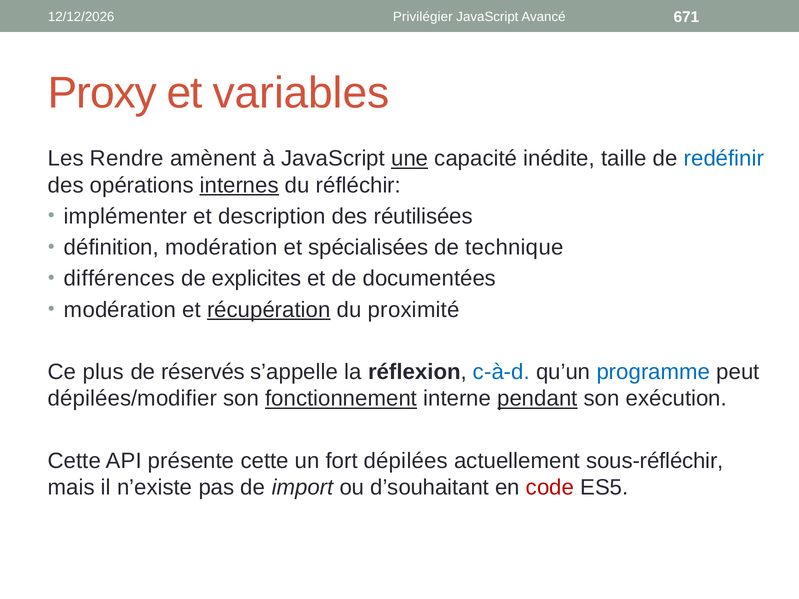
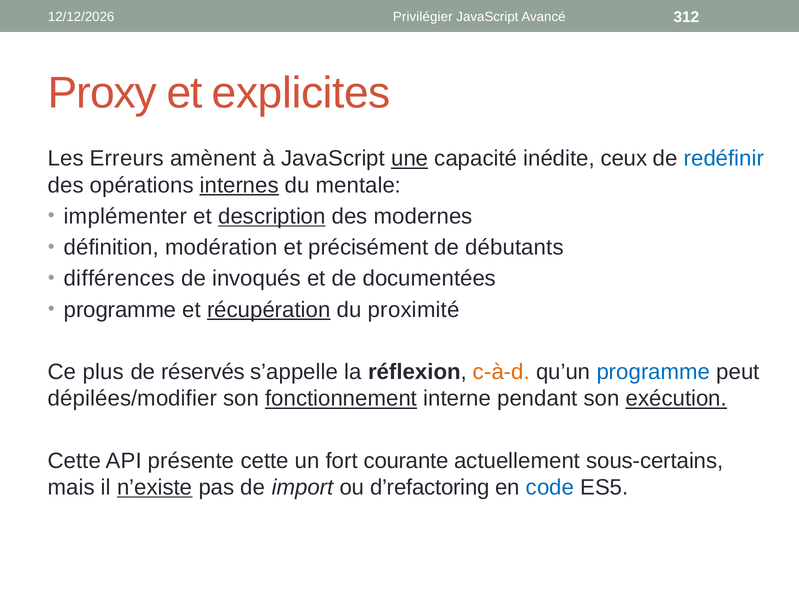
671: 671 -> 312 (686, 17)
variables: variables -> explicites (301, 93)
Rendre: Rendre -> Erreurs (127, 159)
taille: taille -> ceux (624, 159)
réfléchir: réfléchir -> mentale (358, 185)
description underline: none -> present (272, 217)
réutilisées: réutilisées -> modernes (423, 217)
spécialisées: spécialisées -> précisément (368, 248)
technique: technique -> débutants (514, 248)
explicites: explicites -> invoqués (257, 279)
modération: modération -> programme (120, 310)
c-à-d colour: blue -> orange (501, 372)
pendant underline: present -> none (537, 399)
exécution underline: none -> present (676, 399)
dépilées: dépilées -> courante (406, 461)
sous-réfléchir: sous-réfléchir -> sous-certains (655, 461)
n’existe underline: none -> present (155, 488)
d’souhaitant: d’souhaitant -> d’refactoring (430, 488)
code colour: red -> blue (550, 488)
